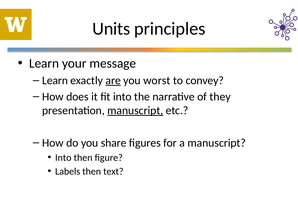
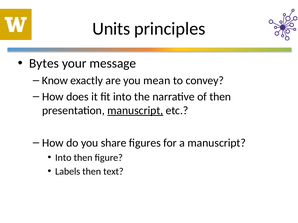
Learn: Learn -> Bytes (44, 64)
Learn: Learn -> Know (55, 81)
are underline: present -> none (113, 81)
worst: worst -> mean (157, 81)
of they: they -> then (220, 97)
